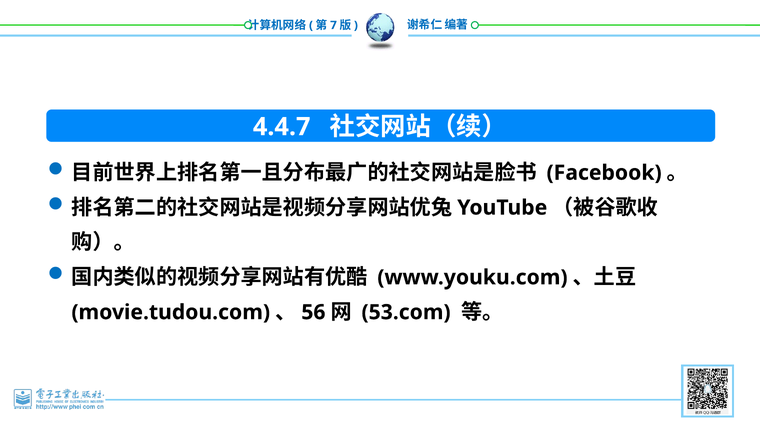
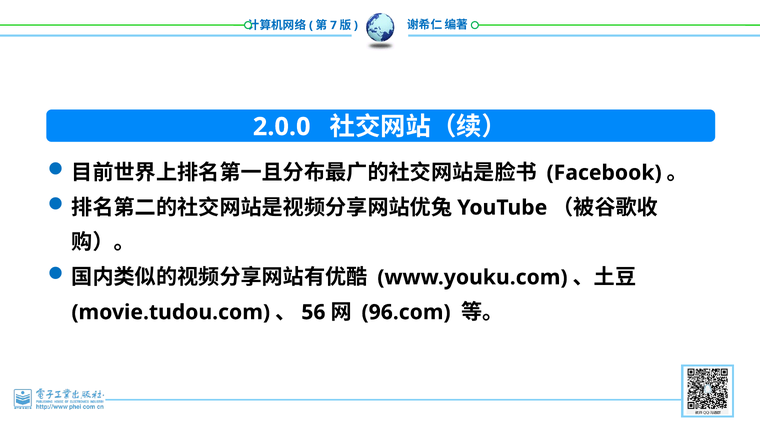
4.4.7: 4.4.7 -> 2.0.0 (282, 127)
53.com: 53.com -> 96.com (406, 312)
